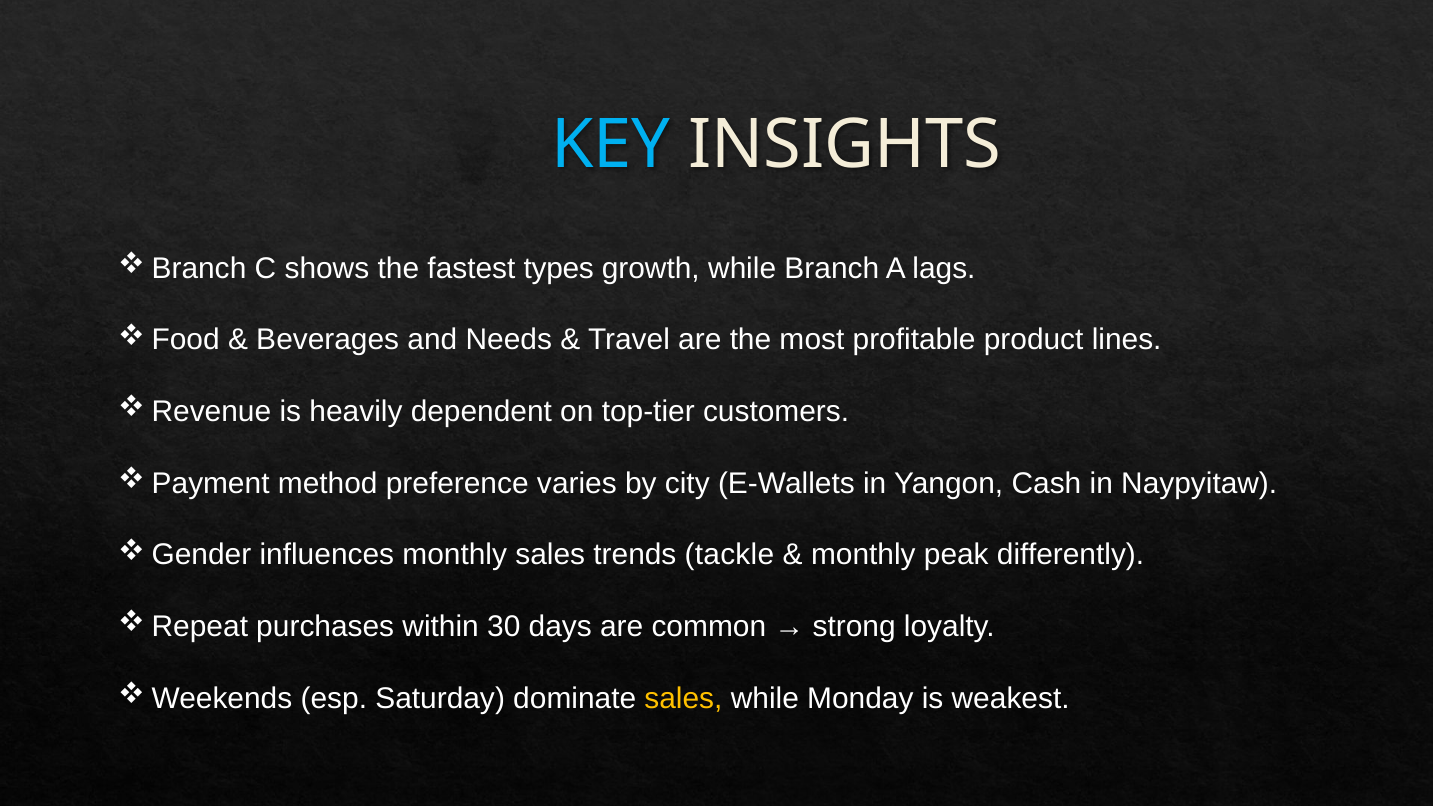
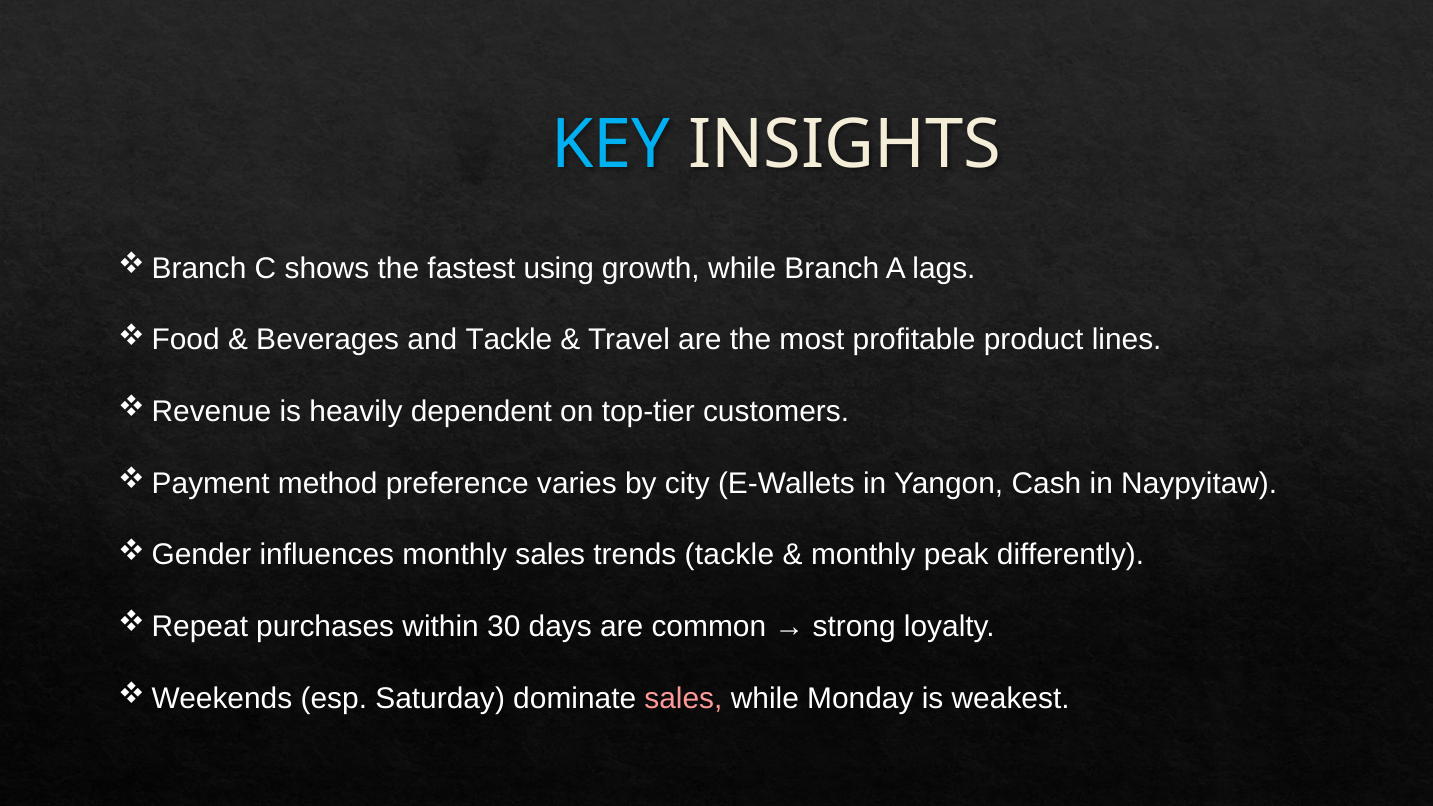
types: types -> using (559, 268)
and Needs: Needs -> Tackle (509, 340)
sales colour: yellow -> pink (683, 698)
